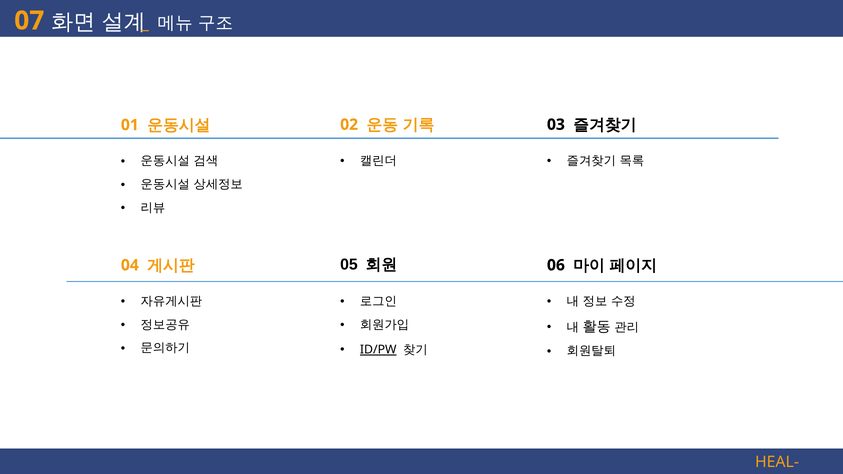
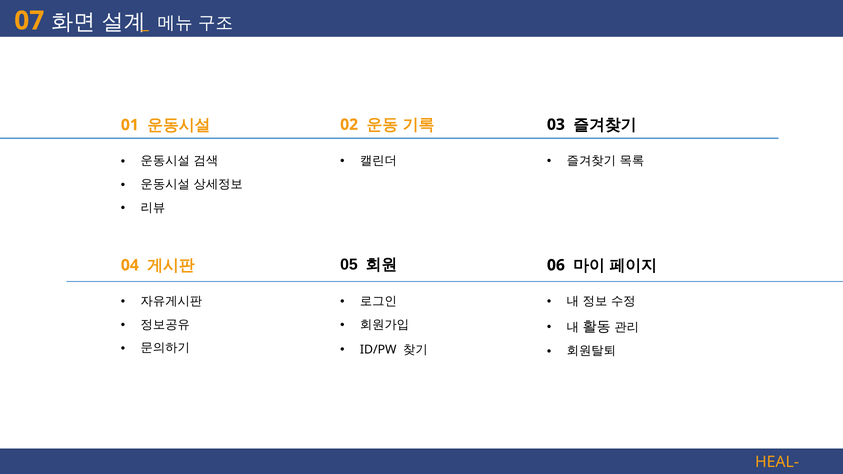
ID/PW underline: present -> none (378, 350)
